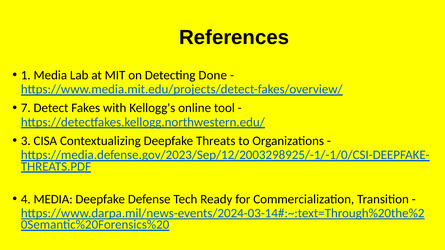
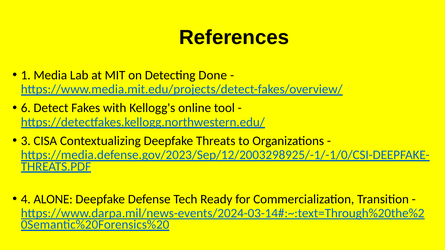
7: 7 -> 6 (26, 108)
4 MEDIA: MEDIA -> ALONE (53, 199)
